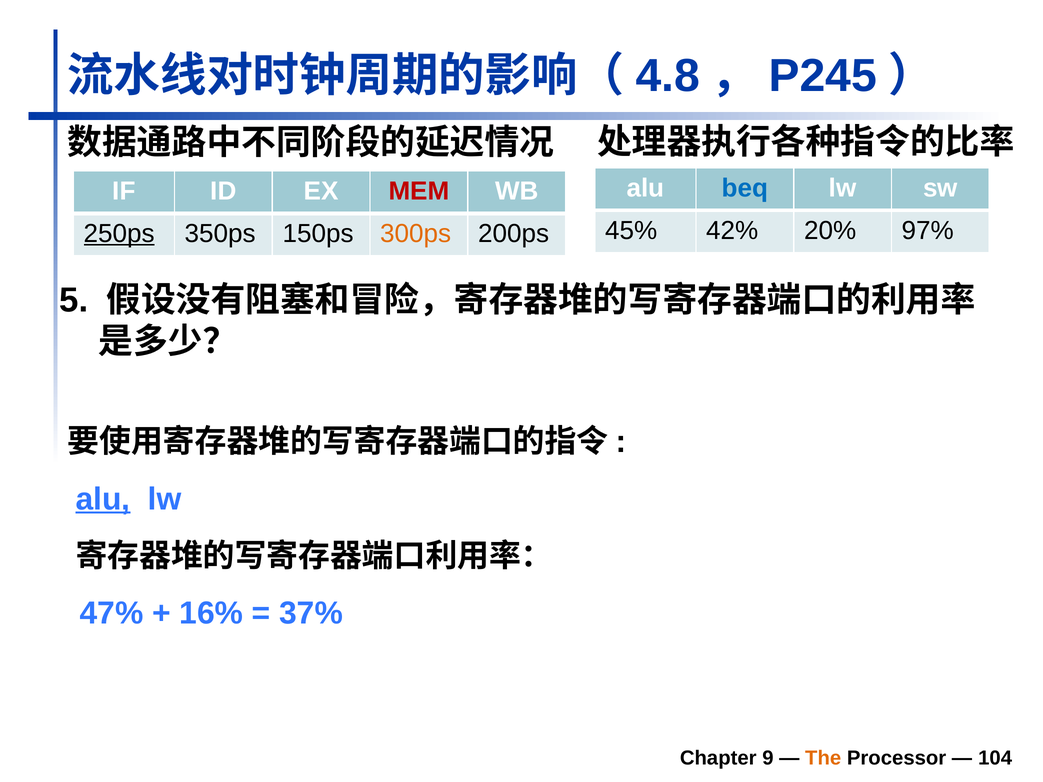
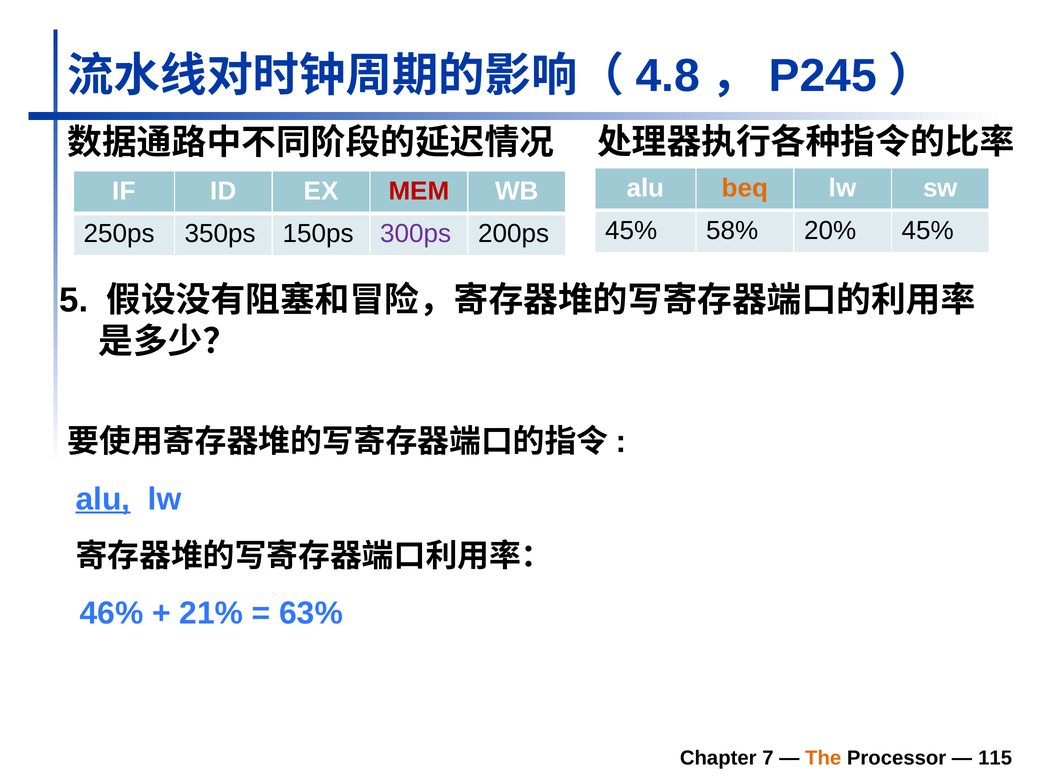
beq colour: blue -> orange (745, 188)
42%: 42% -> 58% (732, 231)
20% 97%: 97% -> 45% (928, 231)
250ps underline: present -> none (119, 234)
300ps colour: orange -> purple (416, 234)
47%: 47% -> 46% (112, 613)
16%: 16% -> 21% (211, 613)
37%: 37% -> 63% (311, 613)
9: 9 -> 7 (768, 758)
104: 104 -> 115 (995, 758)
